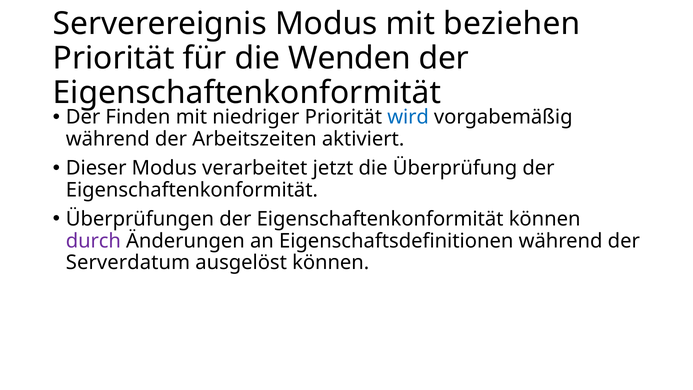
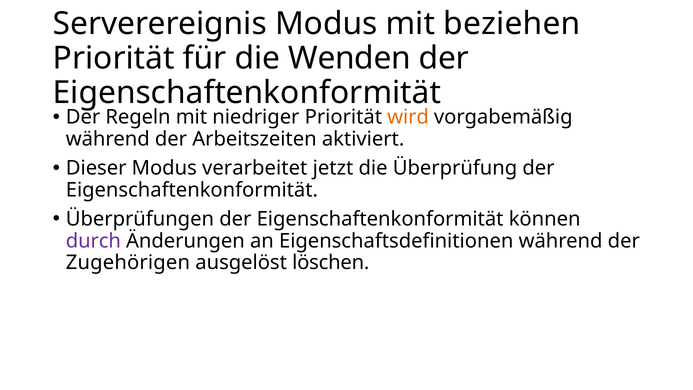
Finden: Finden -> Regeln (138, 117)
wird colour: blue -> orange (408, 117)
Serverdatum: Serverdatum -> Zugehörigen (128, 263)
ausgelöst können: können -> löschen (331, 263)
